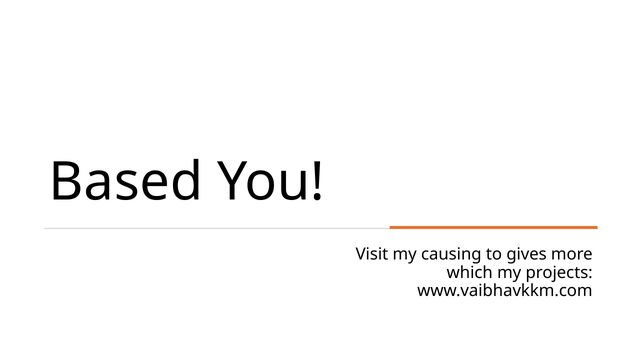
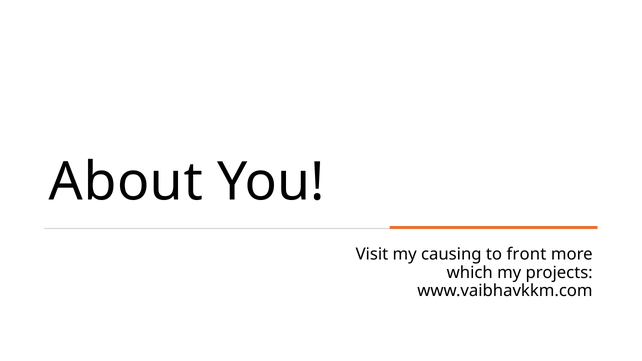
Based: Based -> About (126, 182)
gives: gives -> front (526, 255)
